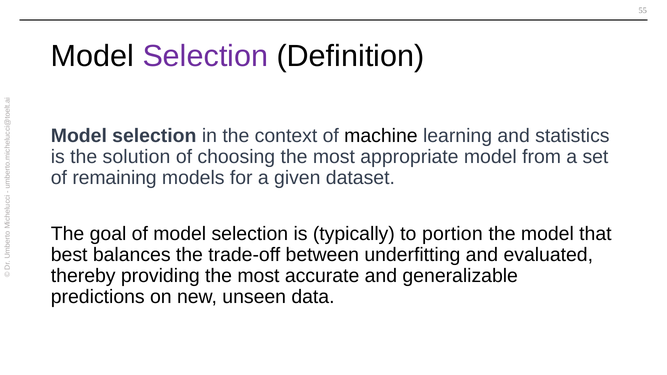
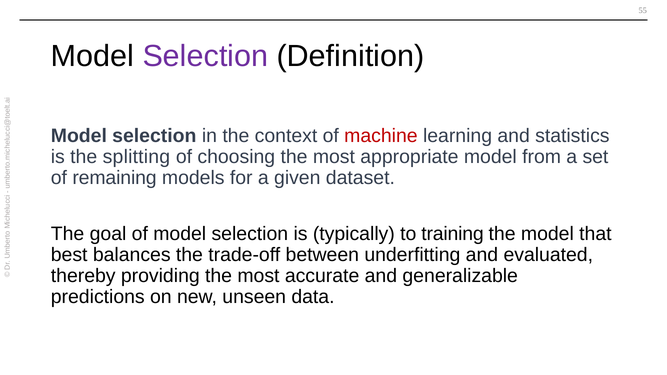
machine colour: black -> red (381, 136)
solution: solution -> splitting (136, 157)
portion: portion -> training (453, 234)
